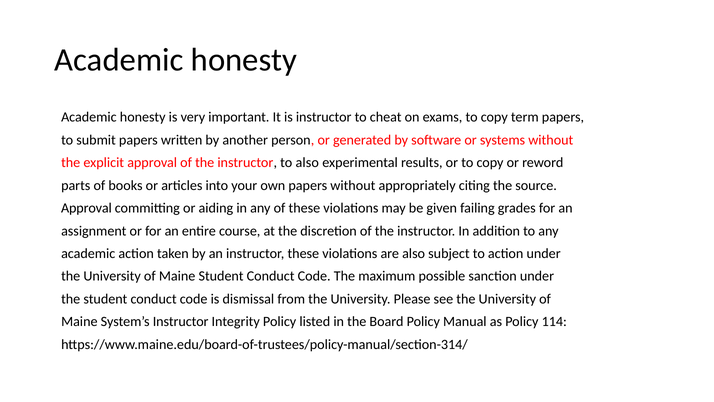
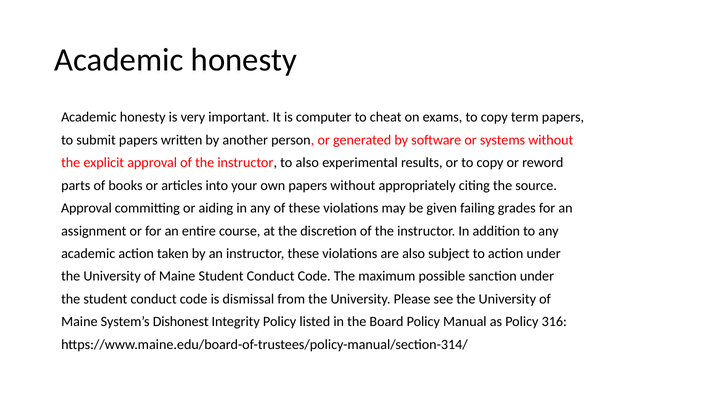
is instructor: instructor -> computer (324, 117)
System’s Instructor: Instructor -> Dishonest (181, 321)
114: 114 -> 316 (554, 321)
